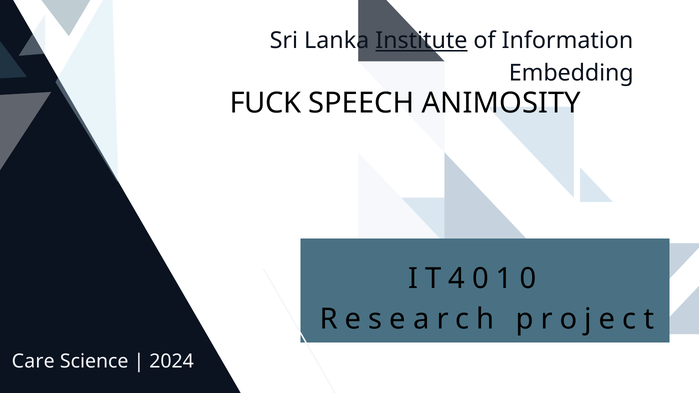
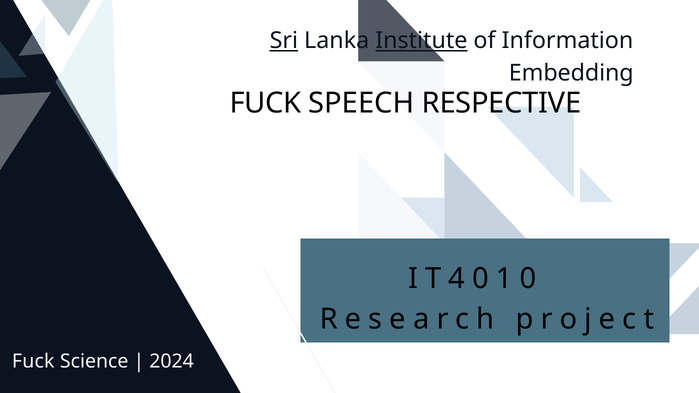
Sri underline: none -> present (284, 41)
ANIMOSITY: ANIMOSITY -> RESPECTIVE (502, 103)
Care: Care -> Fuck (33, 362)
